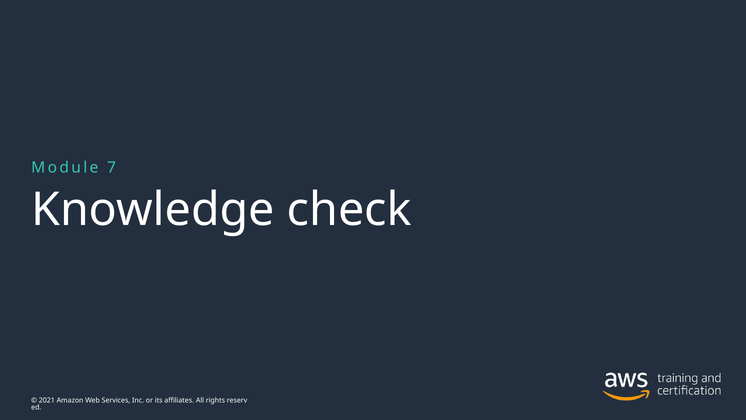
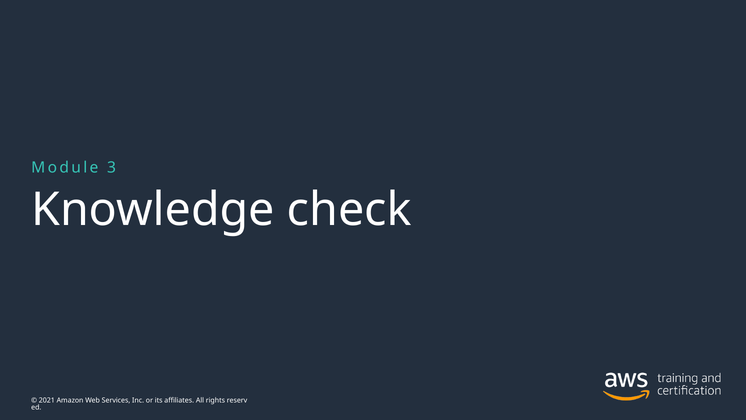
7: 7 -> 3 (112, 167)
